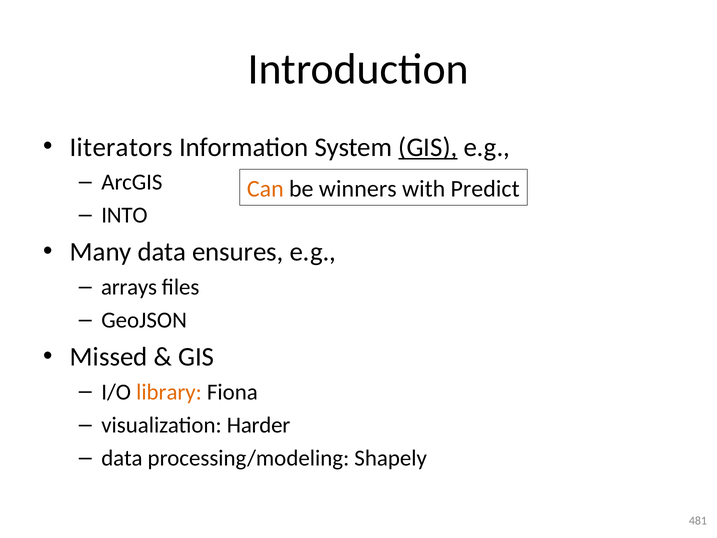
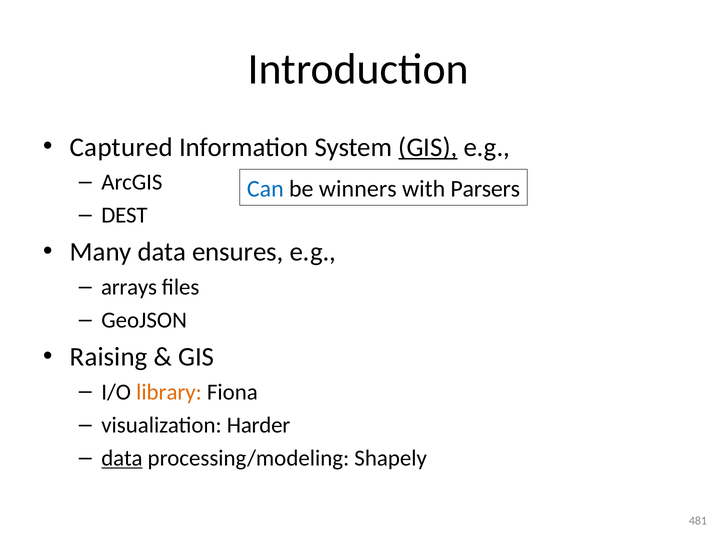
Iiterators: Iiterators -> Captured (121, 147)
Can colour: orange -> blue (265, 189)
Predict: Predict -> Parsers (485, 189)
INTO: INTO -> DEST (124, 215)
Missed: Missed -> Raising (109, 357)
data underline: none -> present (122, 458)
